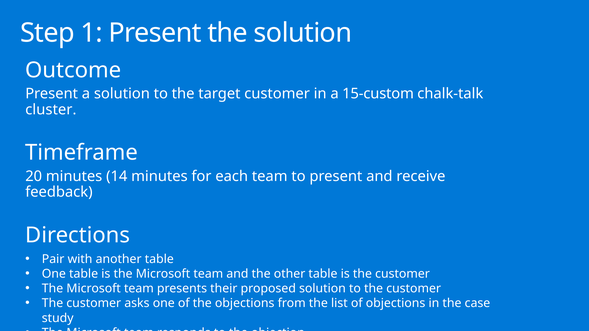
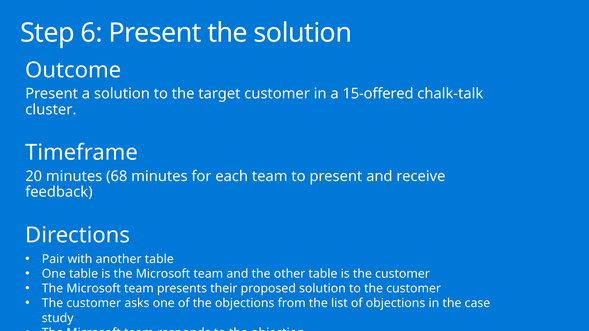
1: 1 -> 6 (92, 33)
15-custom: 15-custom -> 15-offered (378, 94)
14: 14 -> 68 (117, 176)
